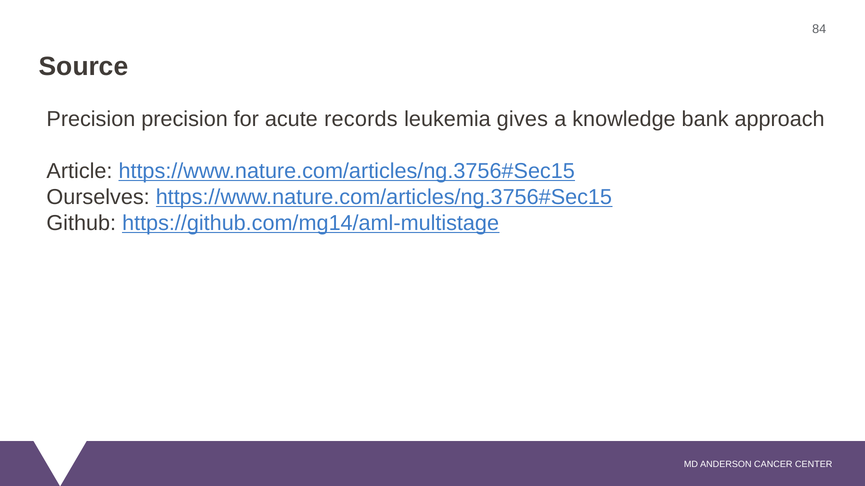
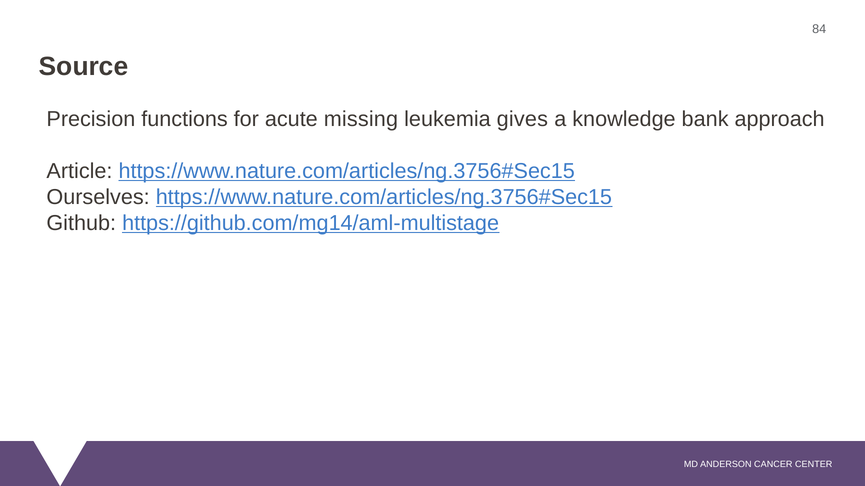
Precision precision: precision -> functions (185, 119)
records: records -> missing (361, 119)
